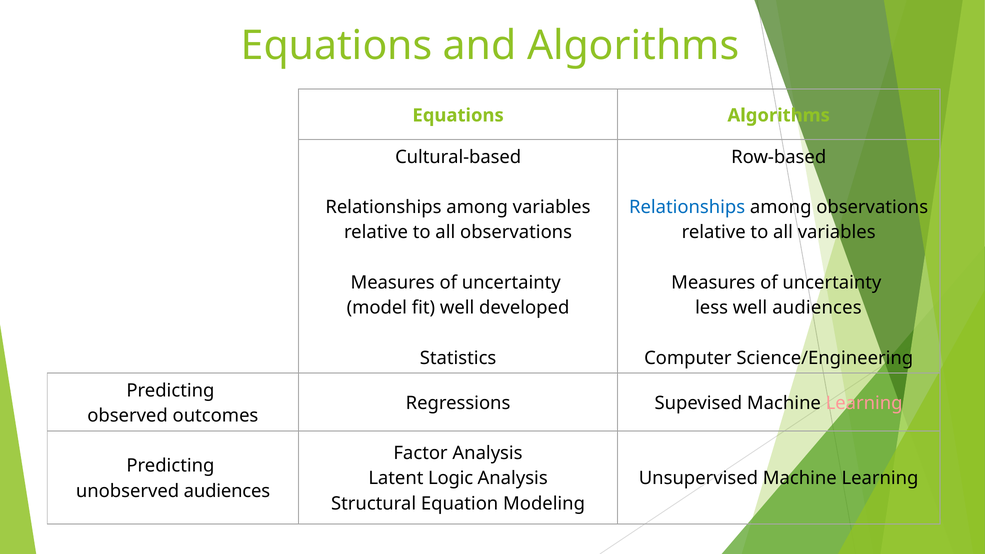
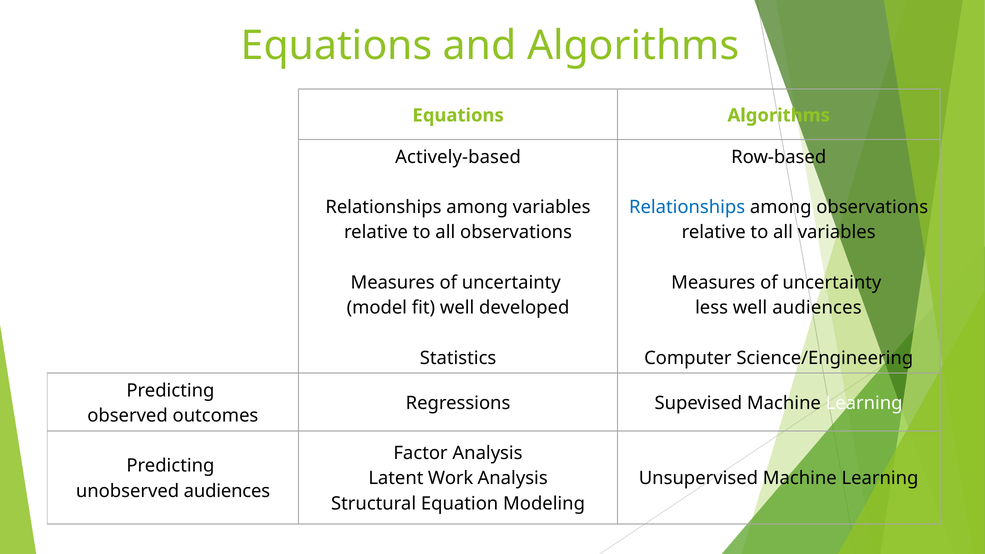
Cultural-based: Cultural-based -> Actively-based (458, 157)
Learning colour: pink -> white (864, 403)
Logic: Logic -> Work (451, 478)
